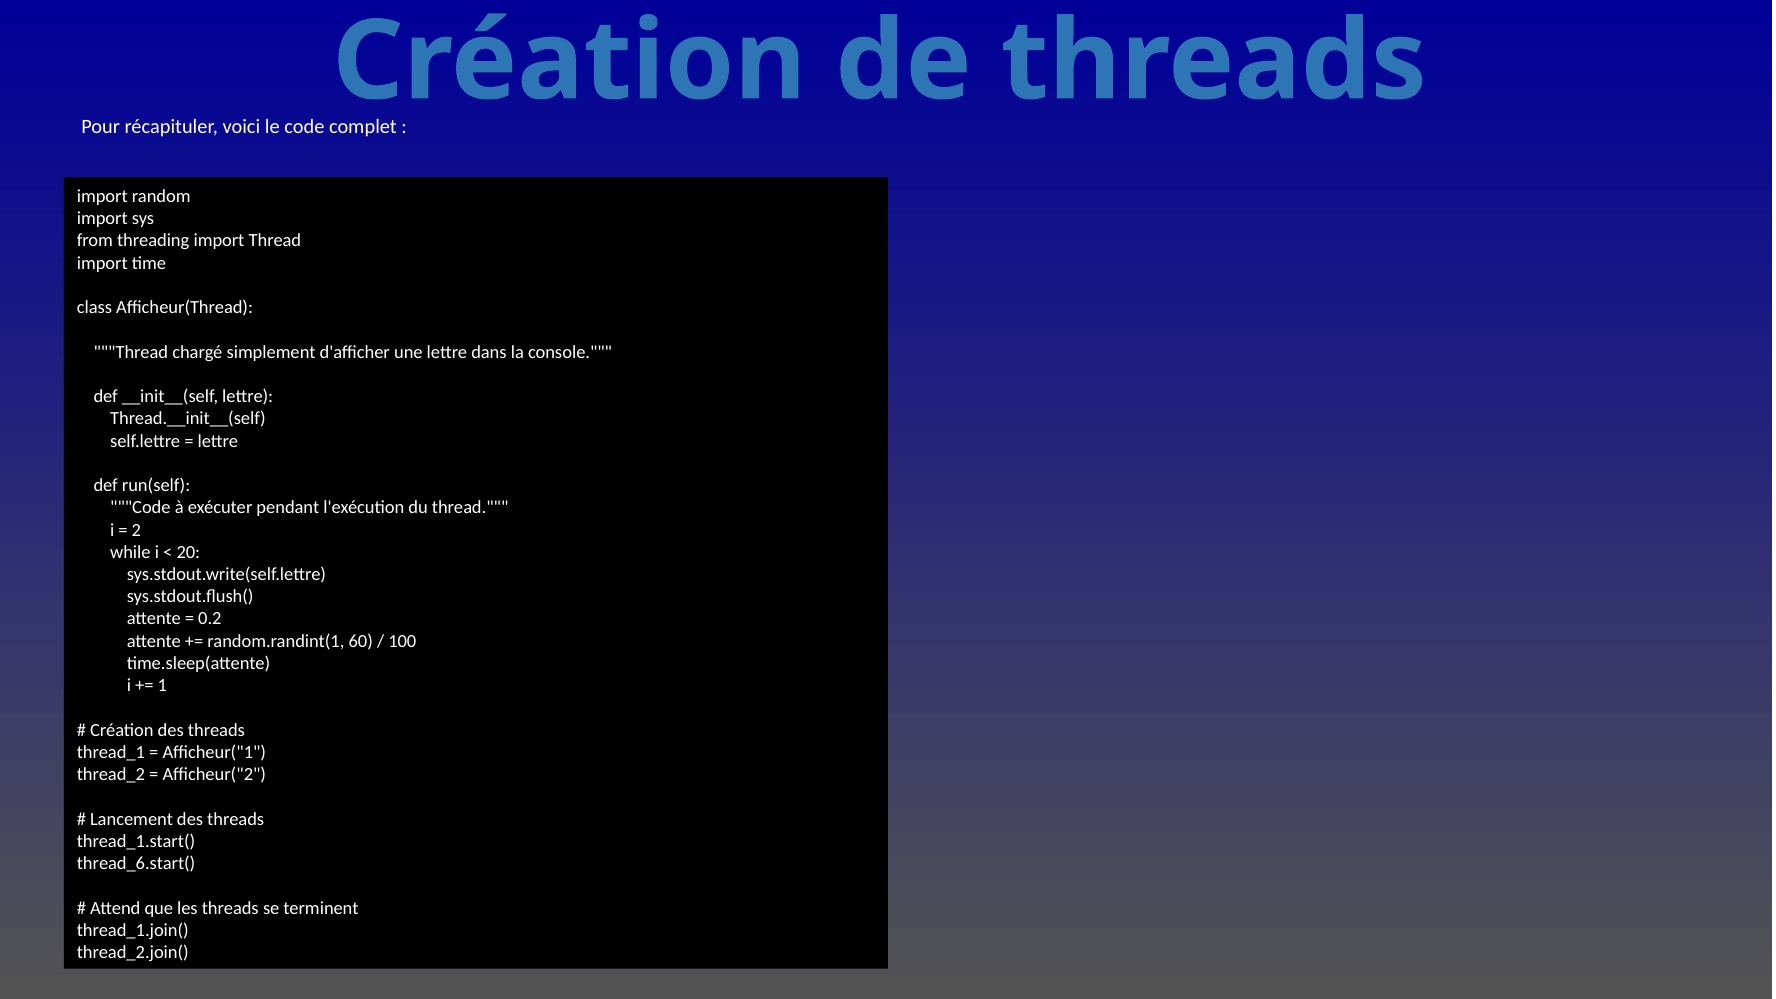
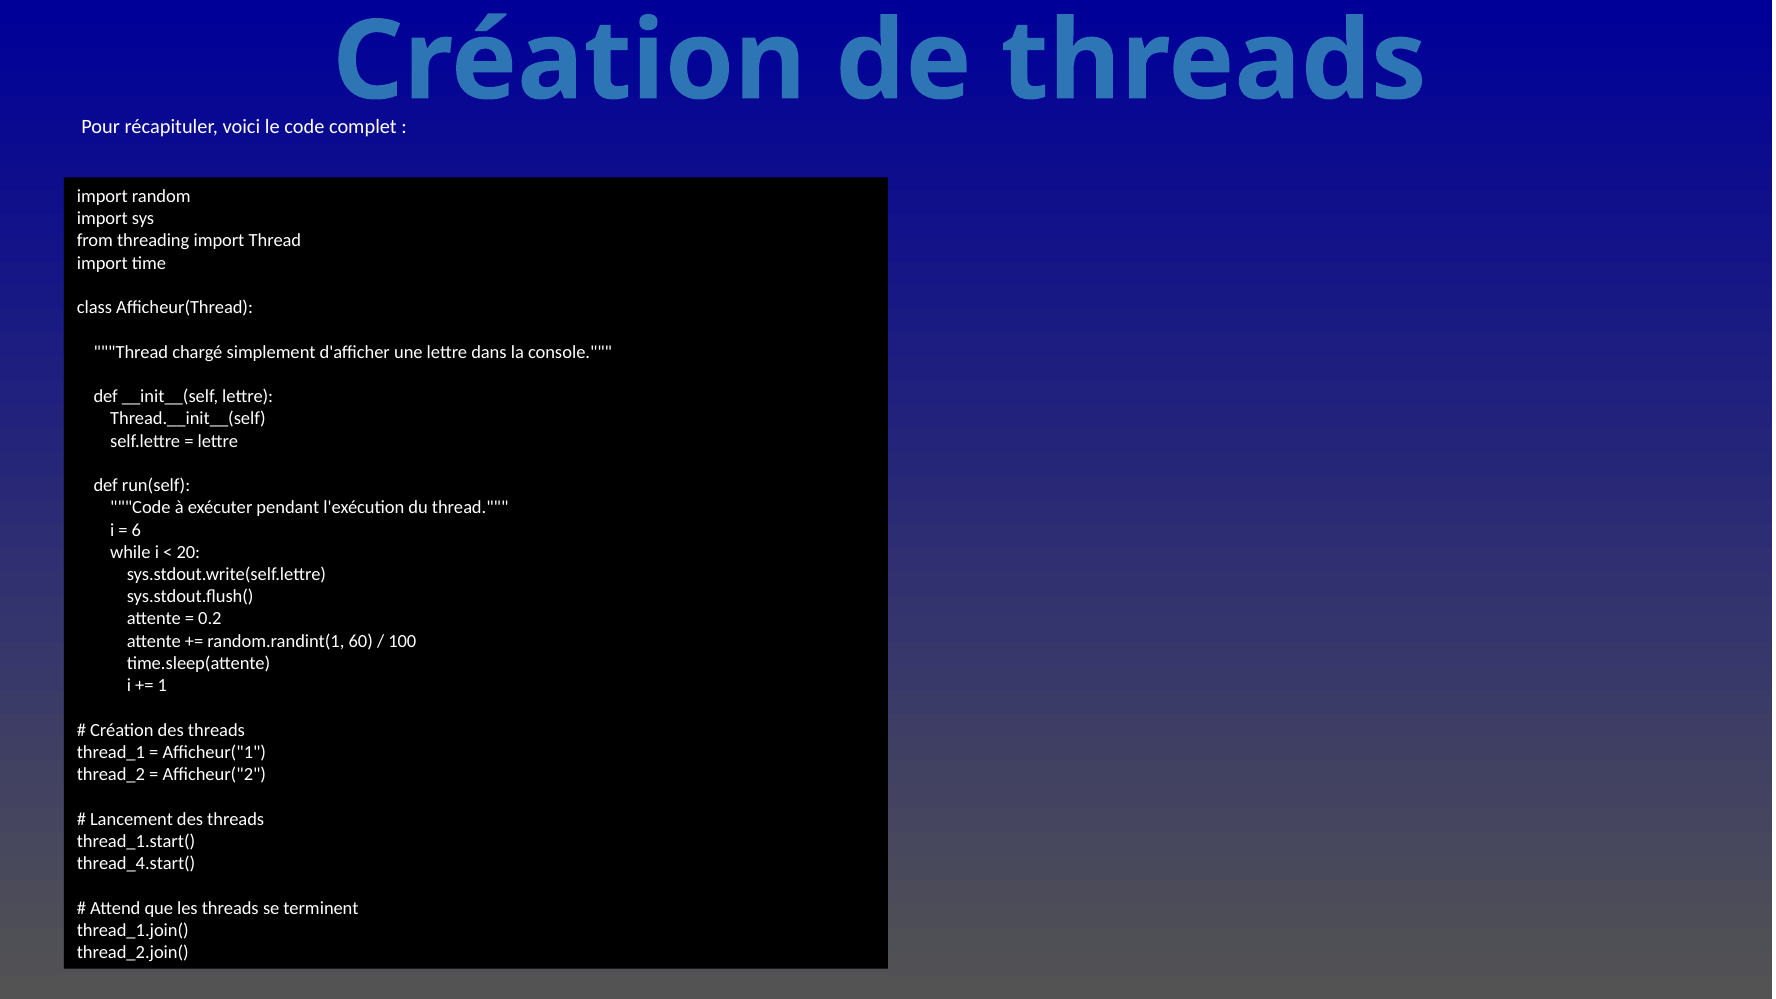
2: 2 -> 6 (136, 530)
thread_6.start(: thread_6.start( -> thread_4.start( (136, 863)
